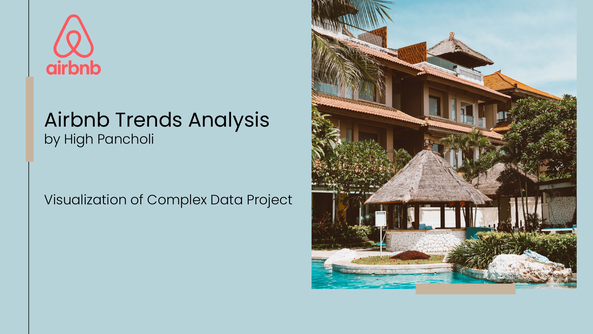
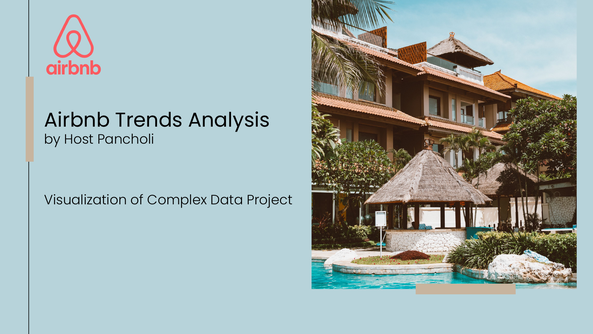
High: High -> Host (79, 139)
